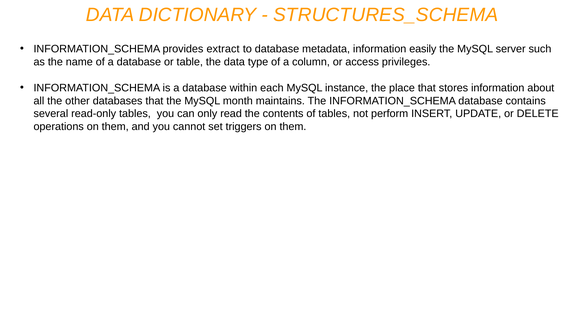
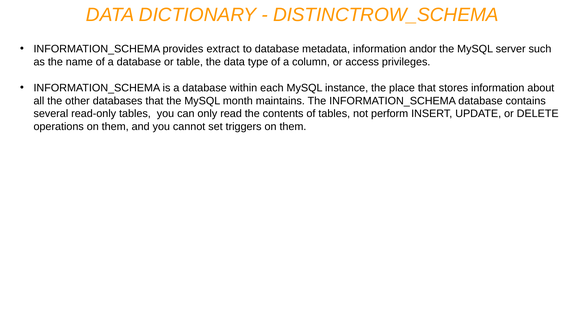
STRUCTURES_SCHEMA: STRUCTURES_SCHEMA -> DISTINCTROW_SCHEMA (386, 15)
easily: easily -> andor (423, 49)
